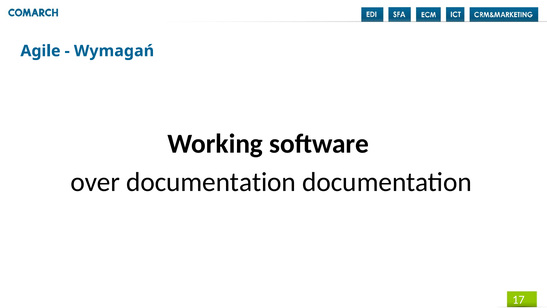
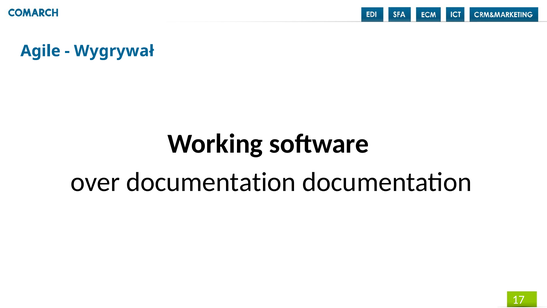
Wymagań: Wymagań -> Wygrywał (114, 51)
